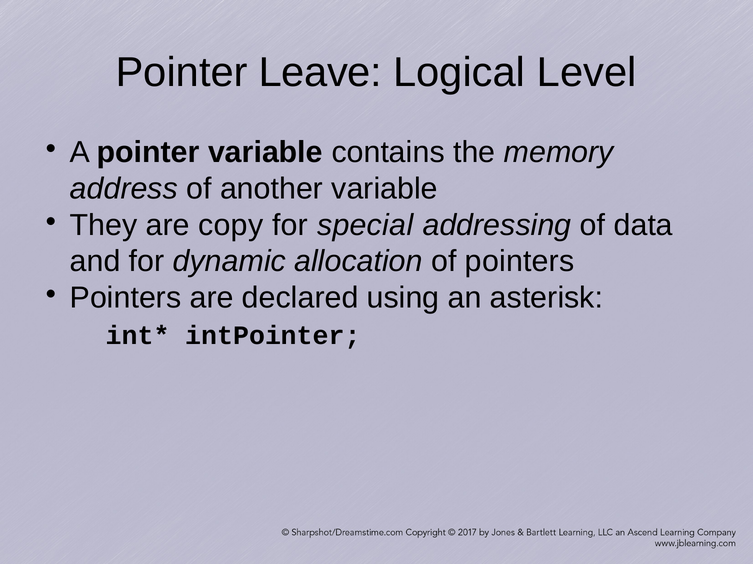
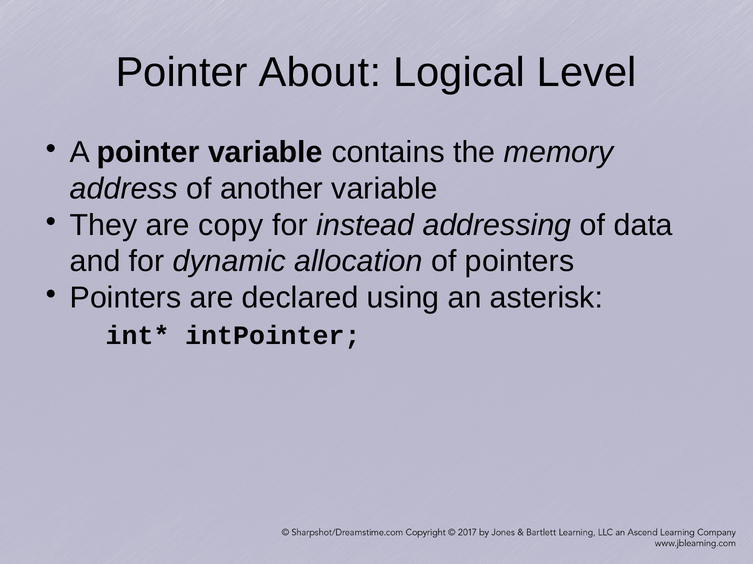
Leave: Leave -> About (320, 73)
special: special -> instead (365, 225)
